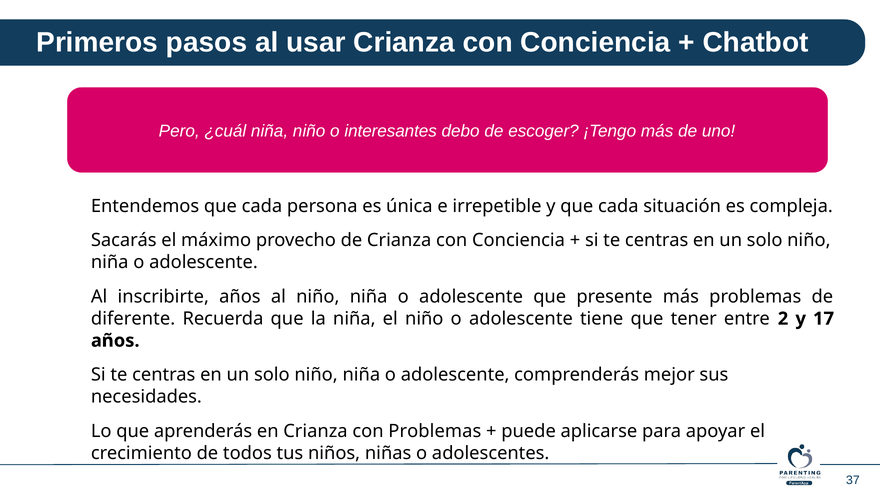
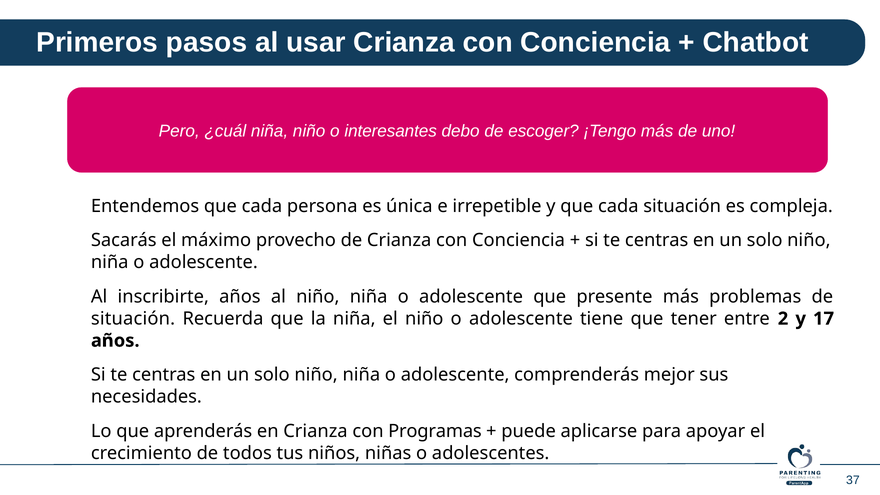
diferente: diferente -> situación (133, 319)
con Problemas: Problemas -> Programas (435, 431)
